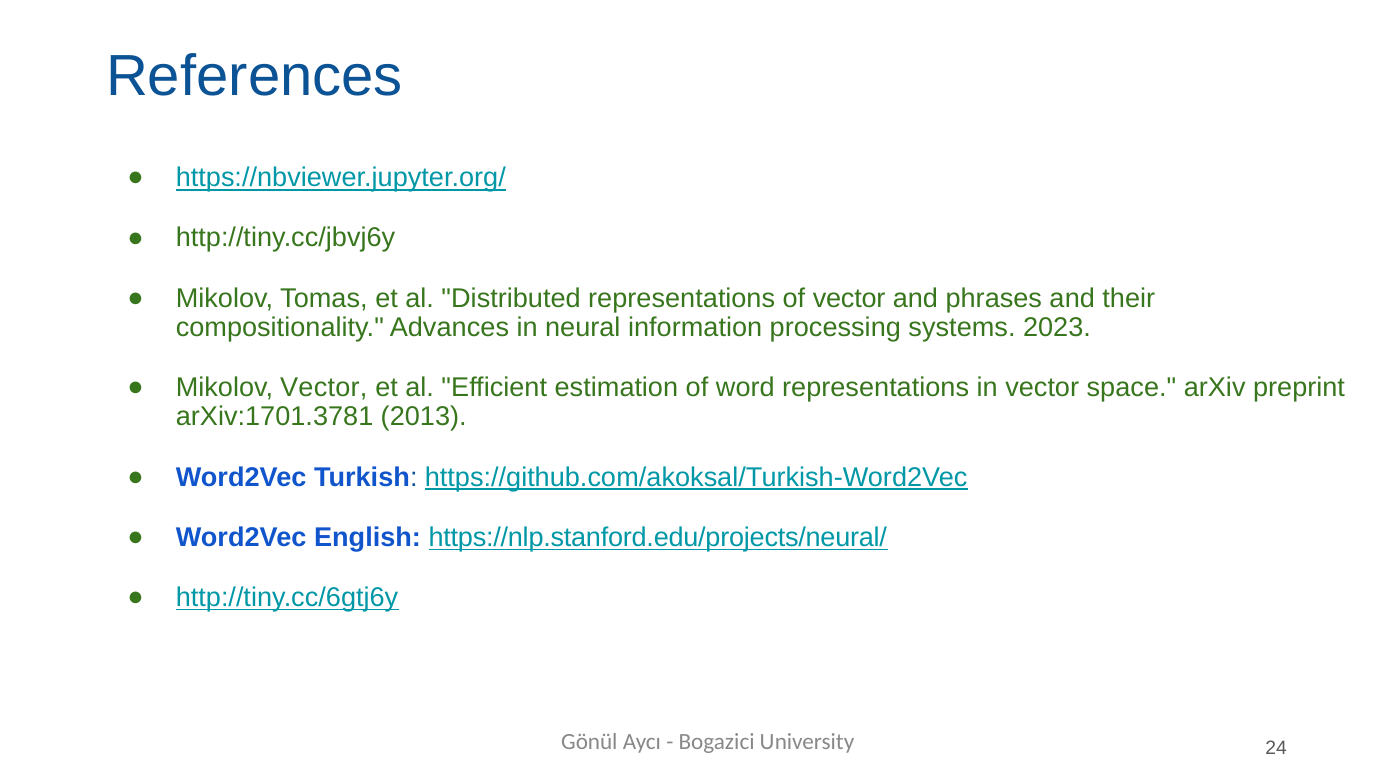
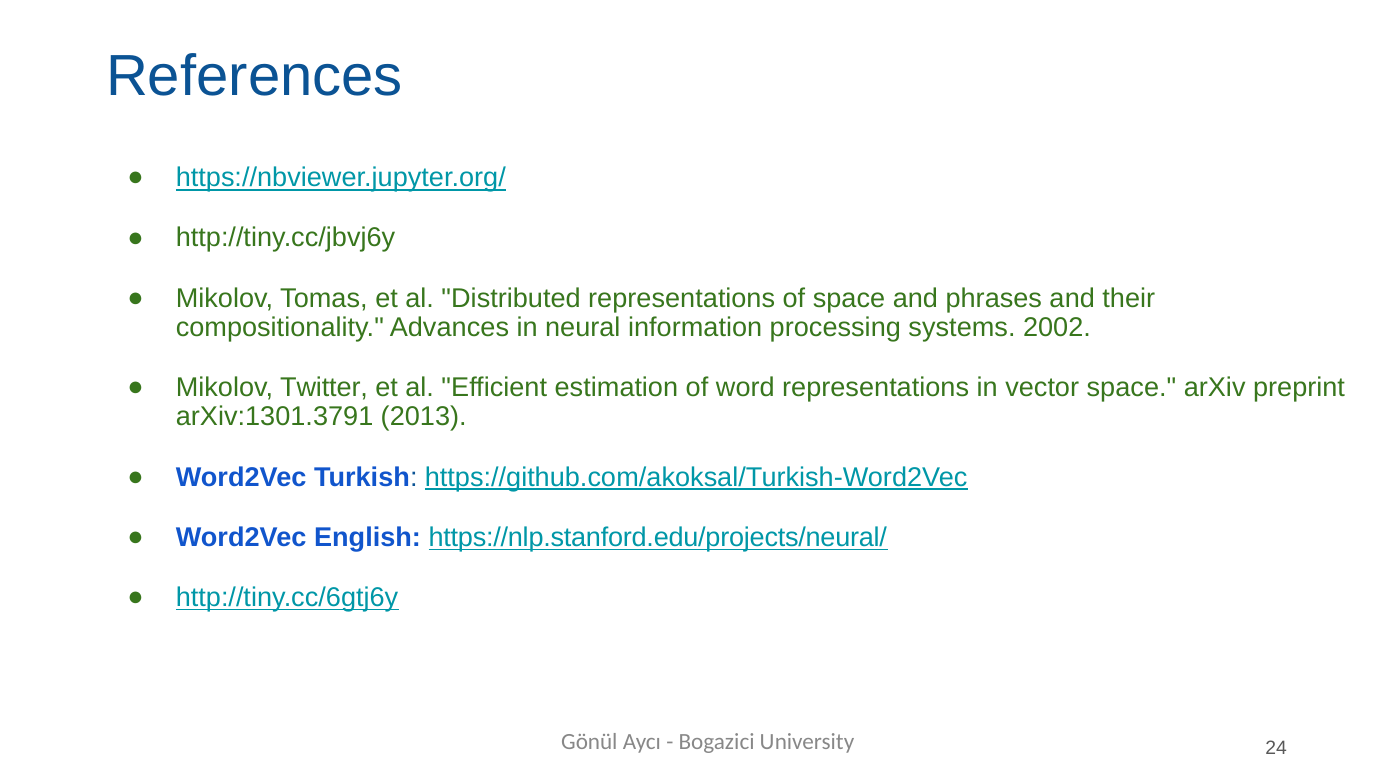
of vector: vector -> space (849, 298)
2023: 2023 -> 2002 (1057, 328)
Mikolov Vector: Vector -> Twitter (324, 388)
arXiv:1701.3781: arXiv:1701.3781 -> arXiv:1301.3791 (275, 417)
